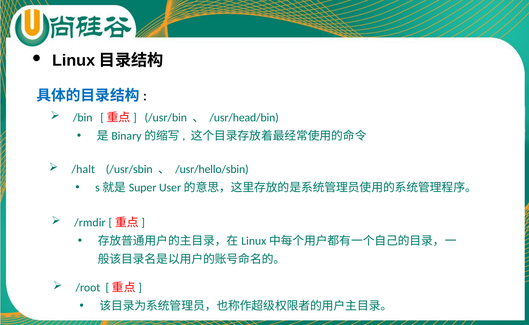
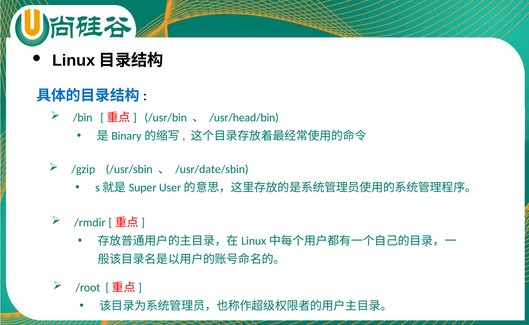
/halt: /halt -> /gzip (83, 169)
/usr/hello/sbin: /usr/hello/sbin -> /usr/date/sbin (212, 169)
